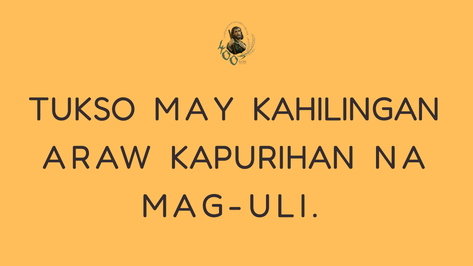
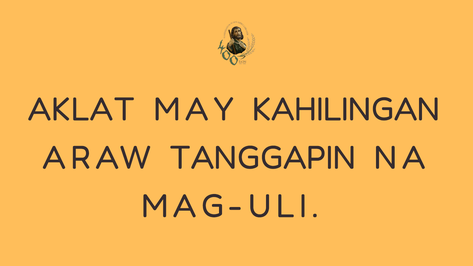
TUKSO: TUKSO -> AKLAT (81, 109)
KAPURIHAN: KAPURIHAN -> TANGGAPIN (263, 158)
